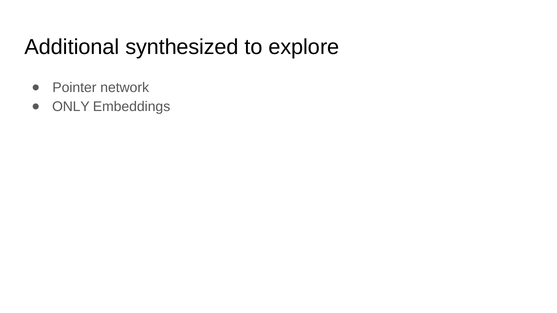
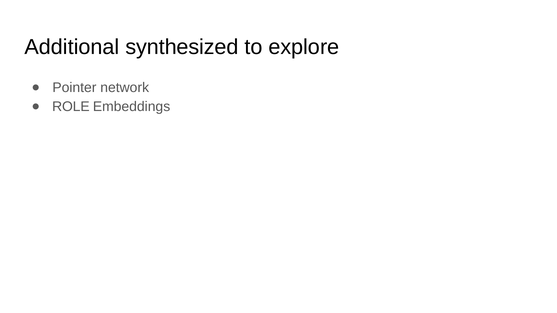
ONLY: ONLY -> ROLE (71, 107)
